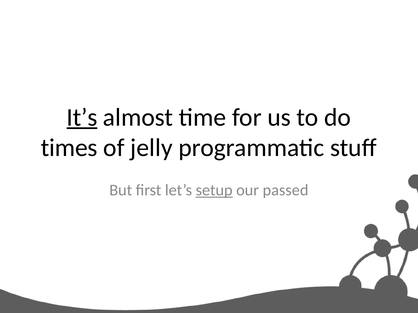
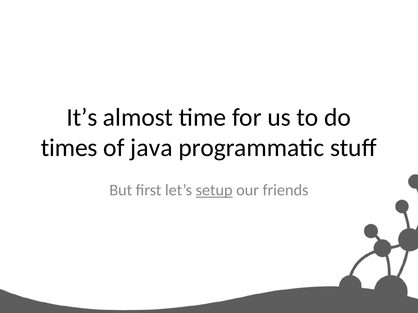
It’s underline: present -> none (82, 117)
jelly: jelly -> java (151, 148)
passed: passed -> friends (286, 191)
